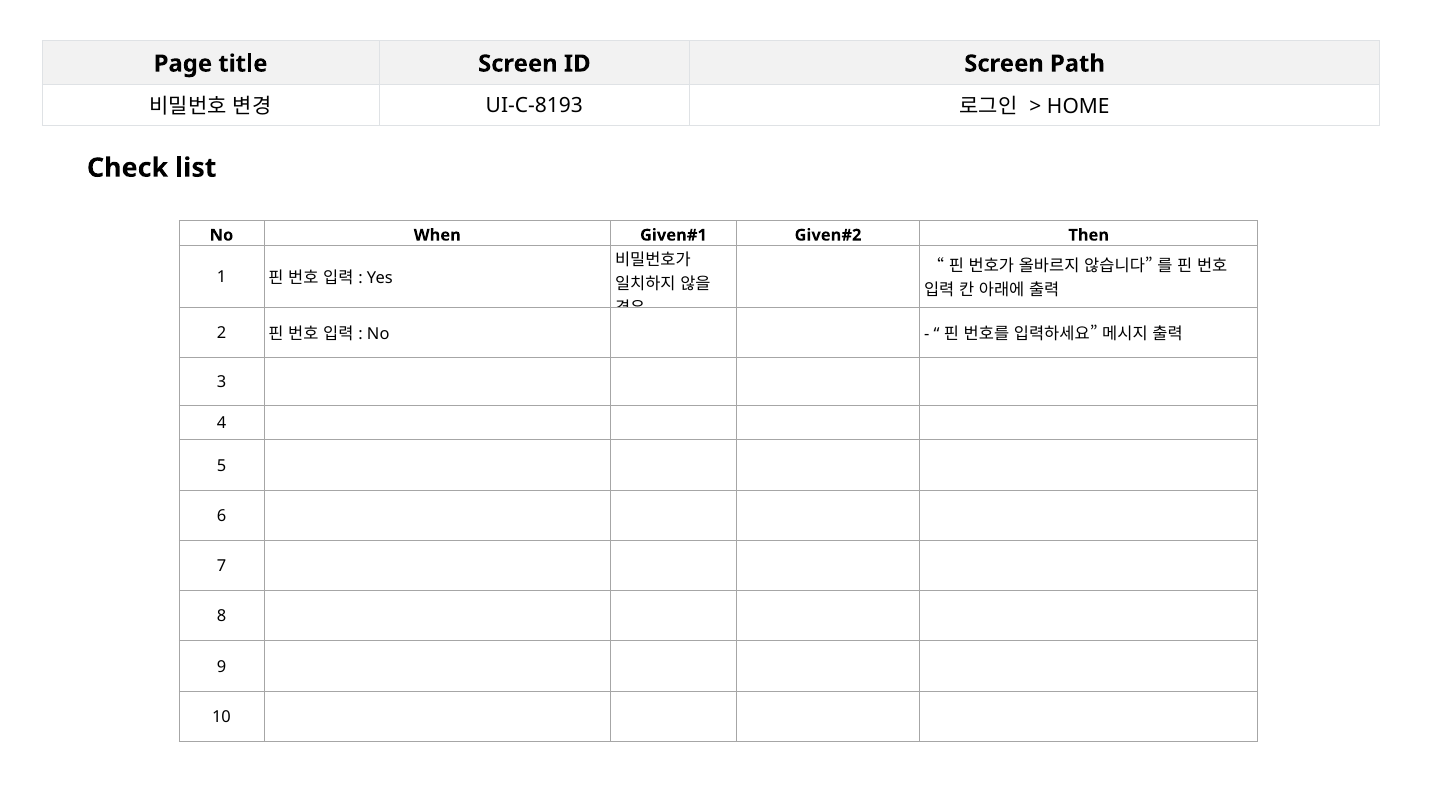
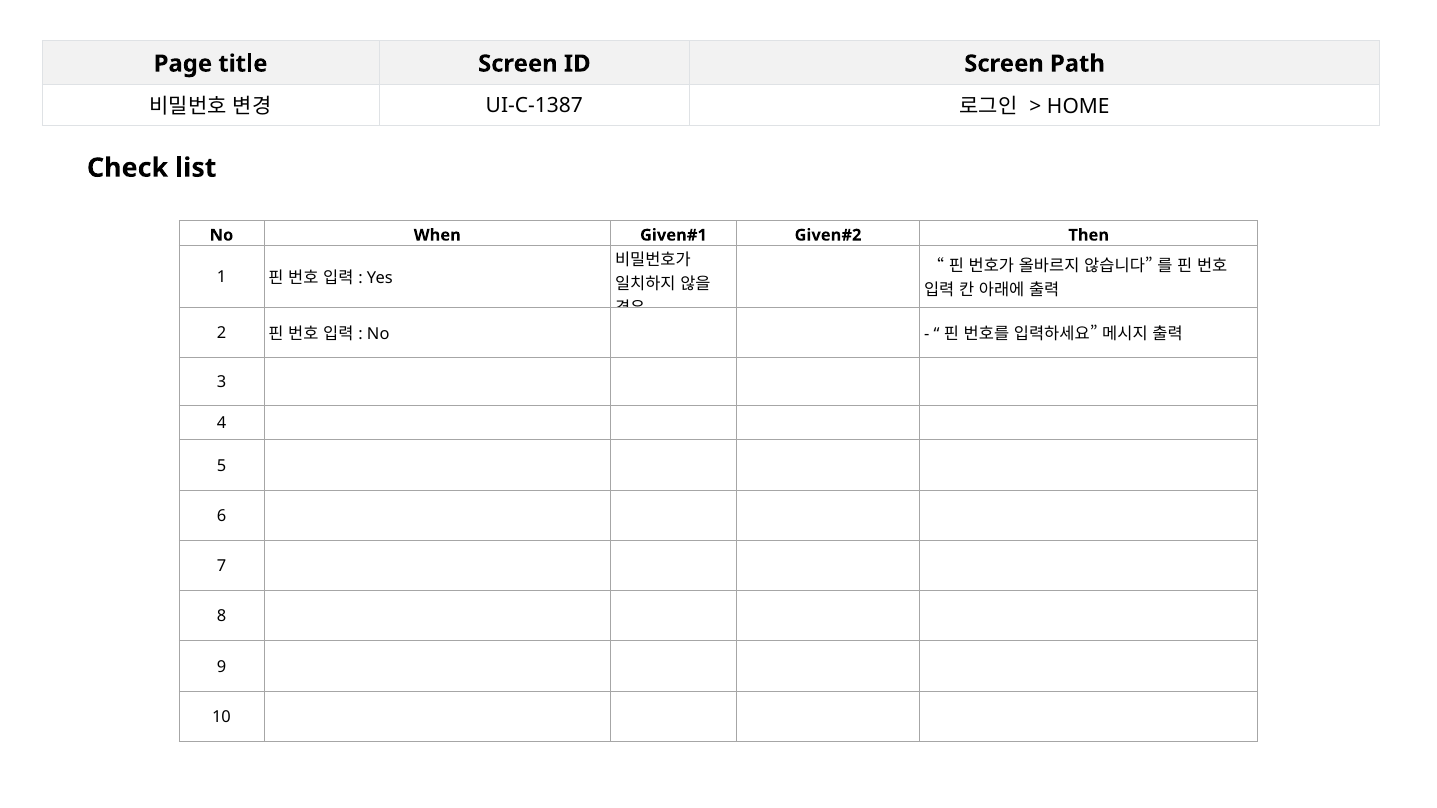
UI-C-8193: UI-C-8193 -> UI-C-1387 (534, 106)
